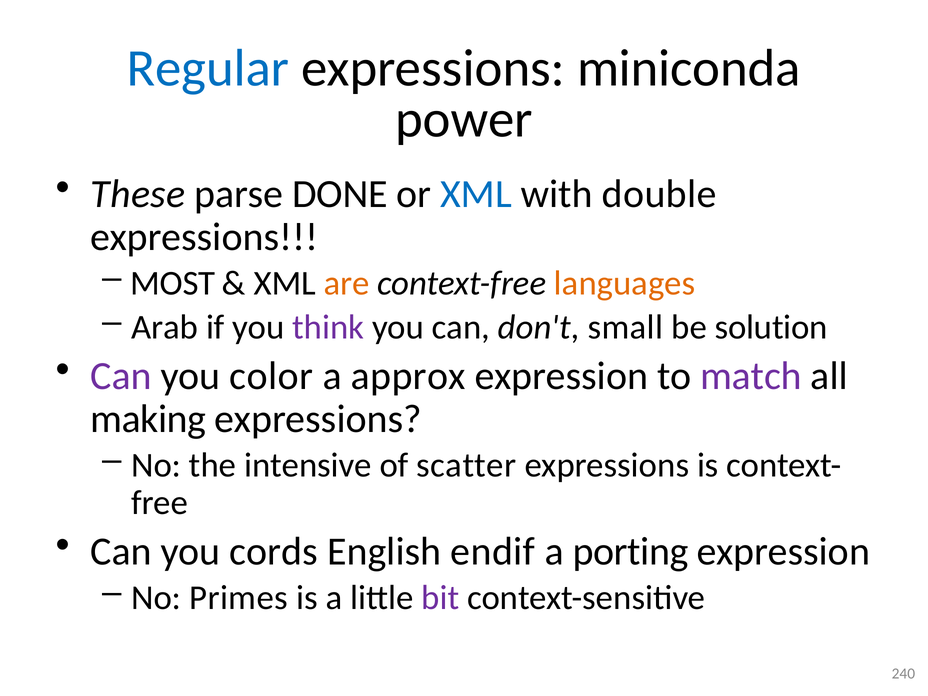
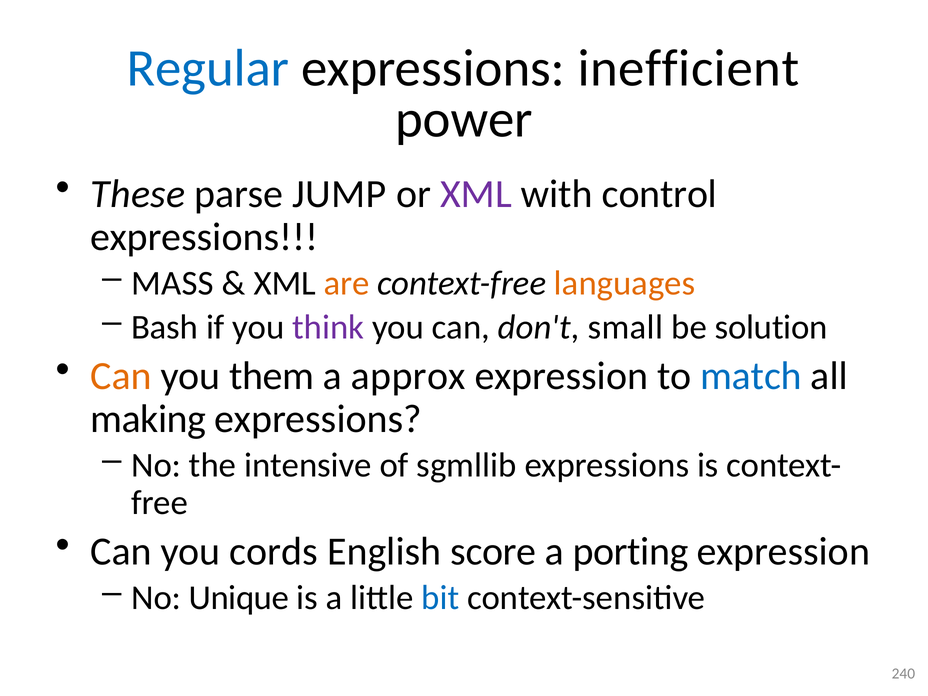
miniconda: miniconda -> inefficient (688, 68)
DONE: DONE -> JUMP (339, 194)
XML colour: blue -> purple (476, 194)
double: double -> control (659, 194)
MOST: MOST -> MASS (172, 283)
Arab: Arab -> Bash (165, 327)
Can colour: purple -> orange (121, 376)
color: color -> them (272, 376)
match colour: purple -> blue (751, 376)
scatter: scatter -> sgmllib (467, 465)
endif: endif -> score (493, 551)
Primes: Primes -> Unique (239, 598)
bit colour: purple -> blue (440, 598)
